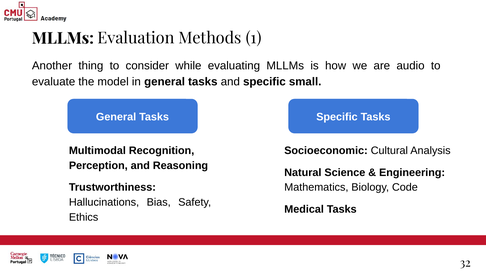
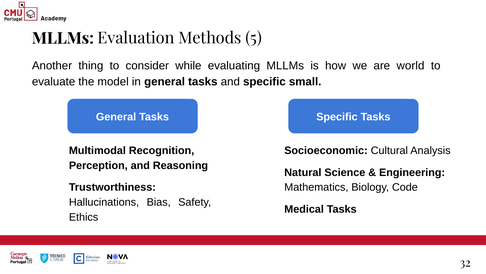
1: 1 -> 5 (254, 38)
audio: audio -> world (410, 66)
